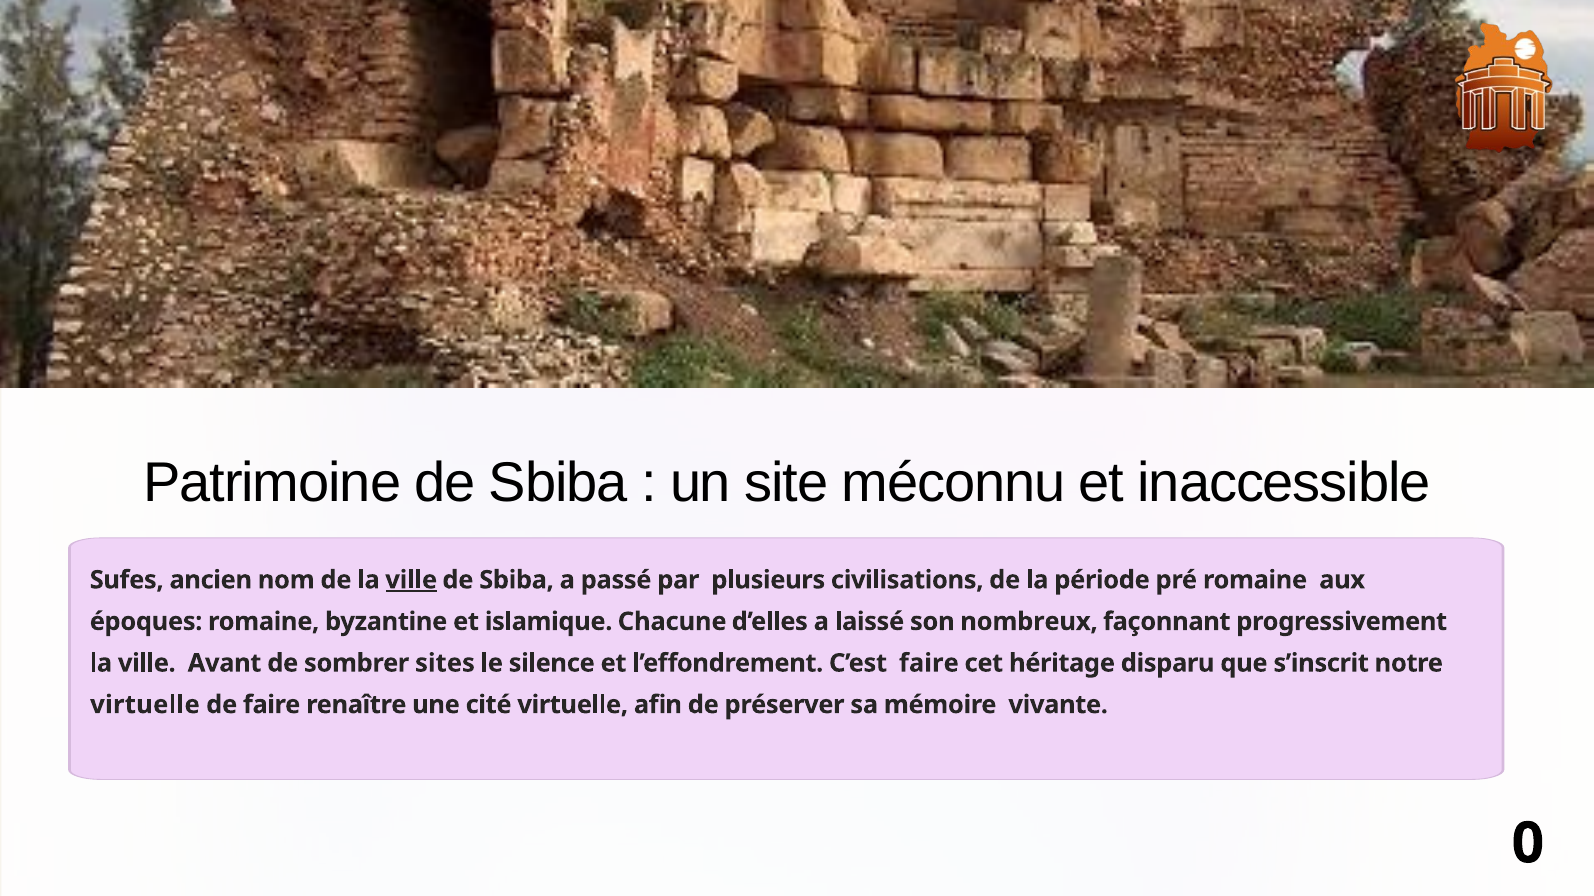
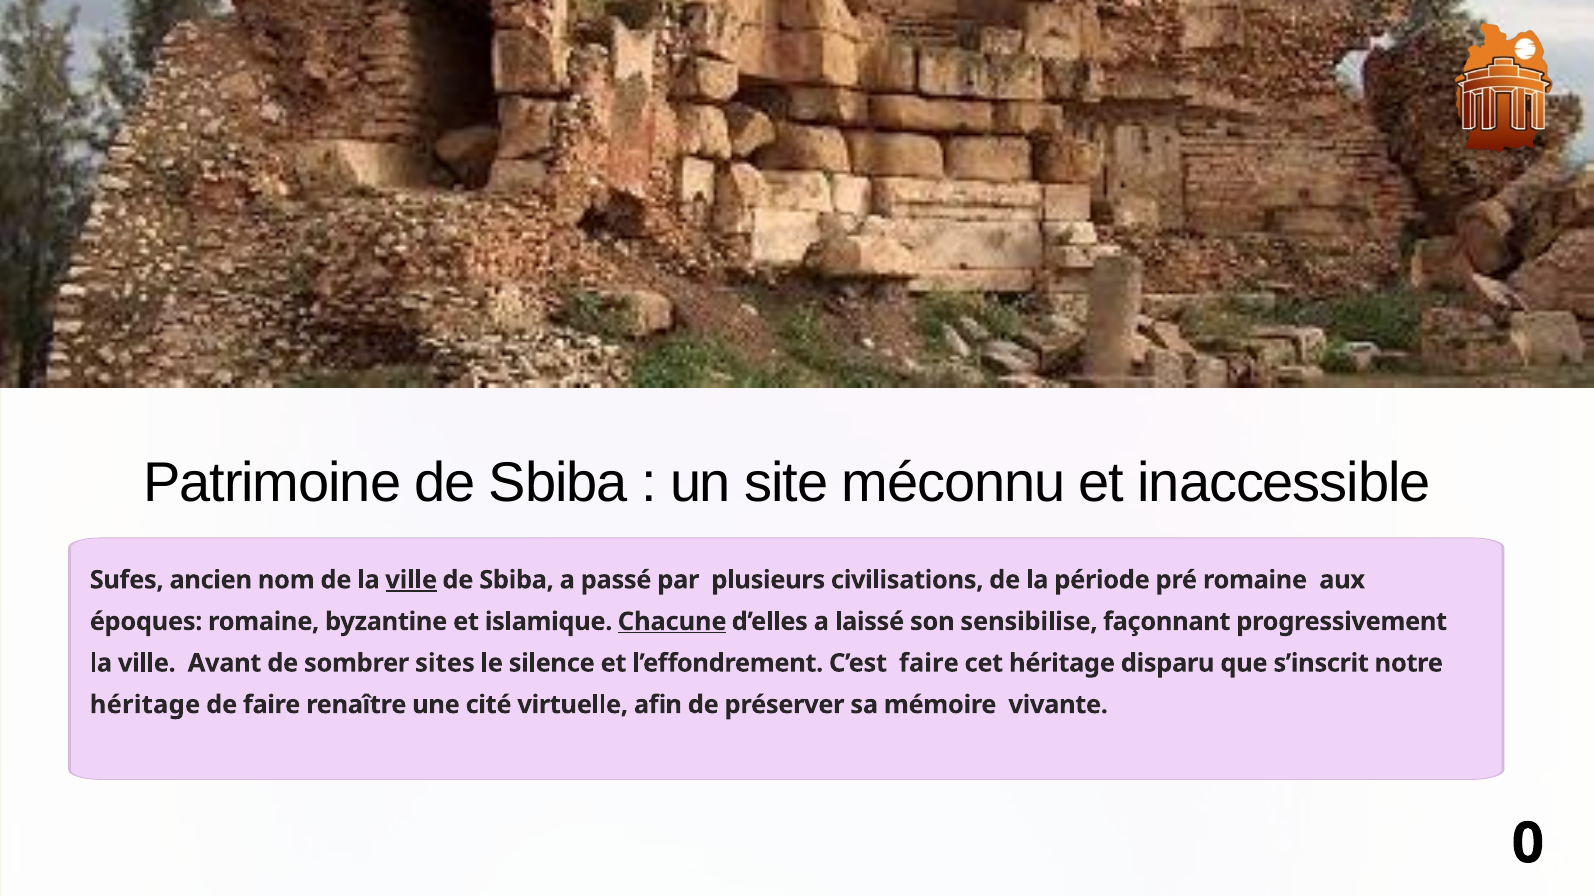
Chacune underline: none -> present (672, 622)
nombreux: nombreux -> sensibilise (1029, 622)
virtuelle: virtuelle -> héritage (145, 705)
